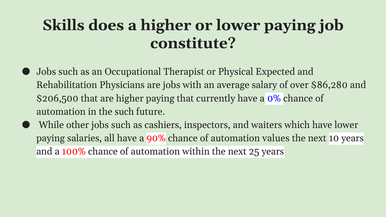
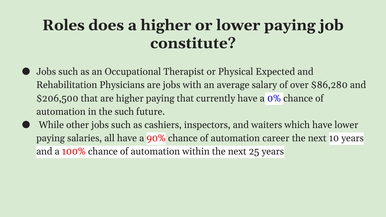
Skills: Skills -> Roles (63, 25)
values: values -> career (276, 138)
